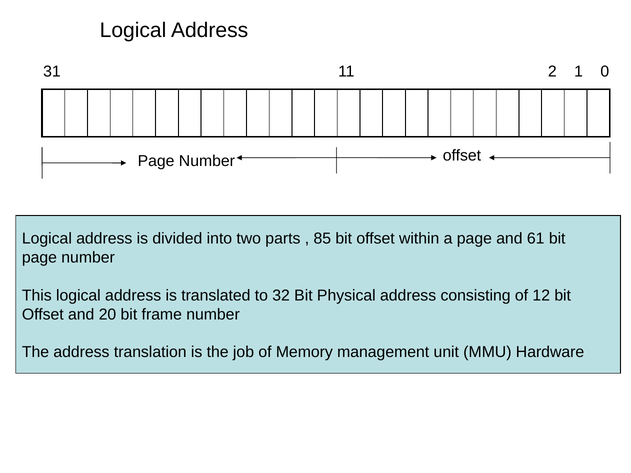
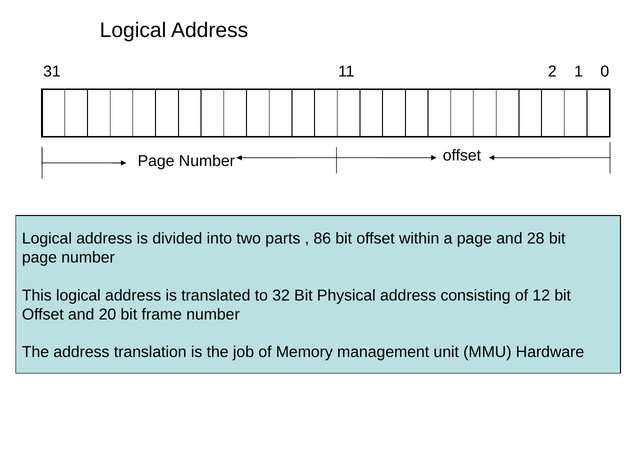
85: 85 -> 86 (322, 239)
61: 61 -> 28 (536, 239)
